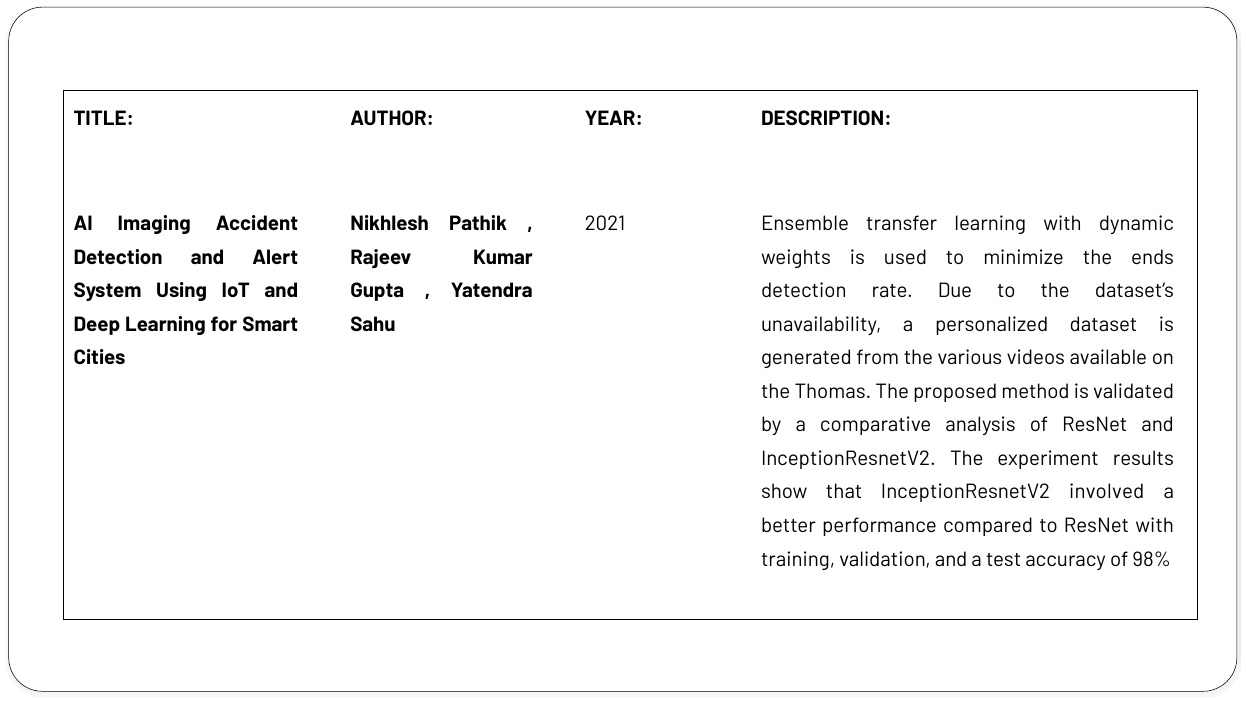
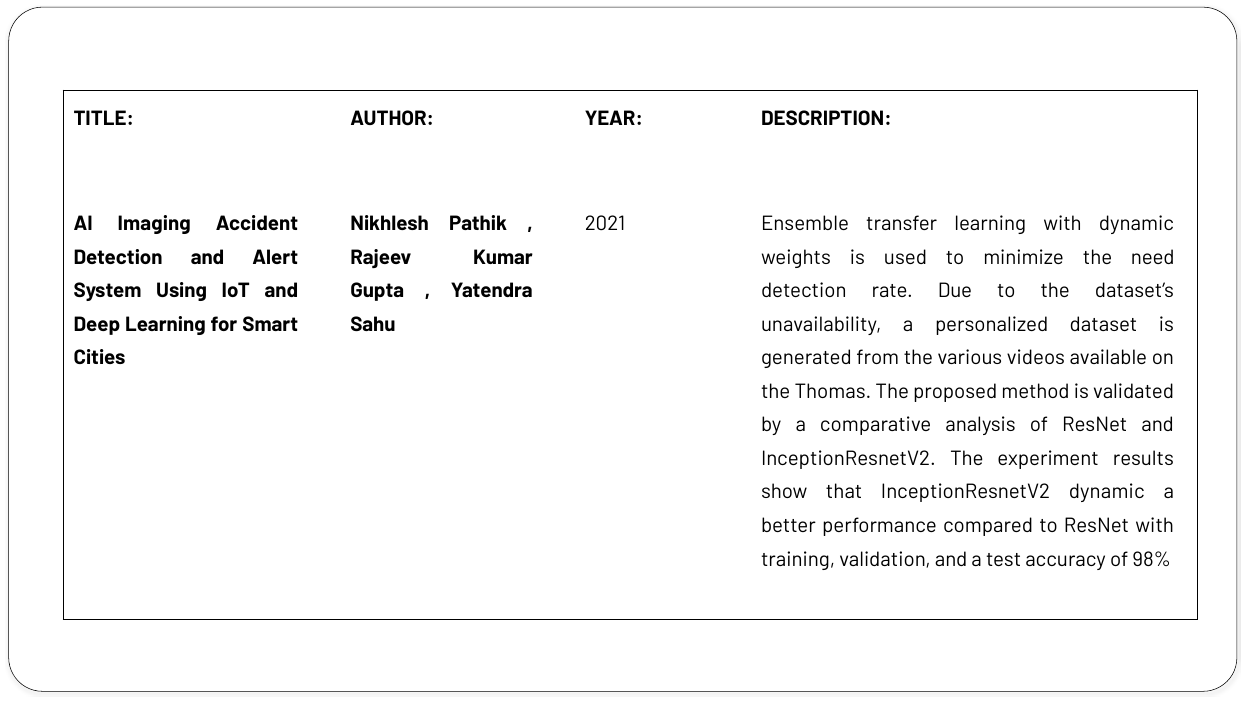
ends: ends -> need (1153, 257)
InceptionResnetV2 involved: involved -> dynamic (1107, 492)
